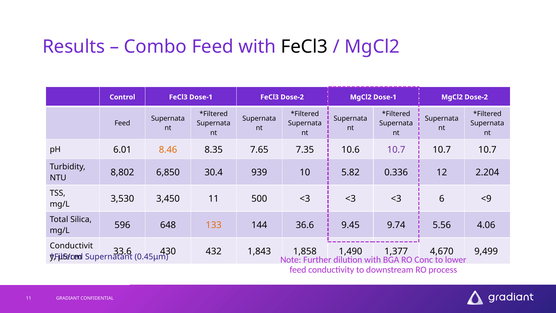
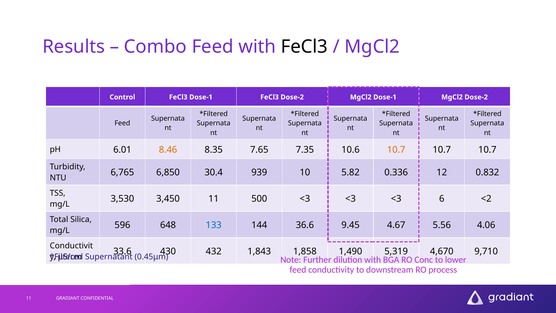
10.7 colour: purple -> orange (396, 149)
8,802: 8,802 -> 6,765 (122, 172)
2.204: 2.204 -> 0.832 (487, 172)
<9: <9 -> <2 (486, 199)
133 colour: orange -> blue (214, 225)
9.74: 9.74 -> 4.67 (396, 225)
1,377: 1,377 -> 5,319 (396, 251)
9,499: 9,499 -> 9,710 (486, 251)
